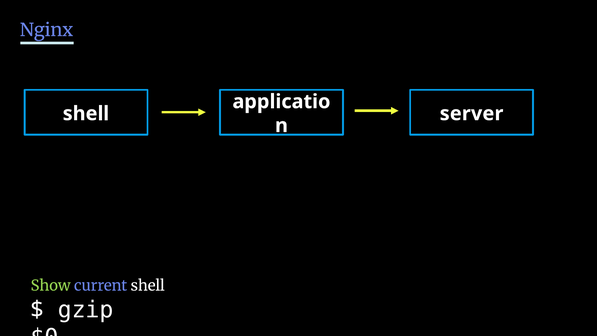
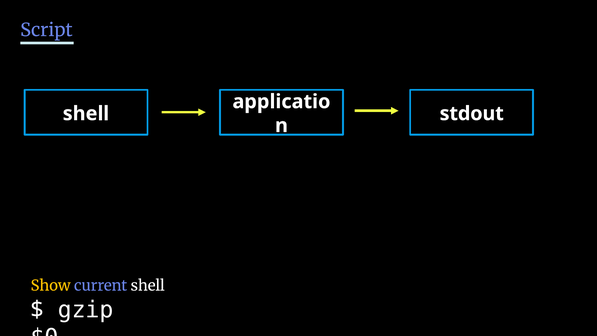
Nginx: Nginx -> Script (46, 30)
server: server -> stdout (472, 114)
Show colour: light green -> yellow (51, 286)
